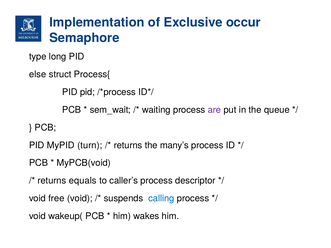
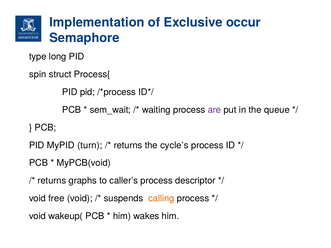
else: else -> spin (38, 74)
many’s: many’s -> cycle’s (174, 145)
equals: equals -> graphs (83, 181)
calling colour: blue -> orange (161, 199)
